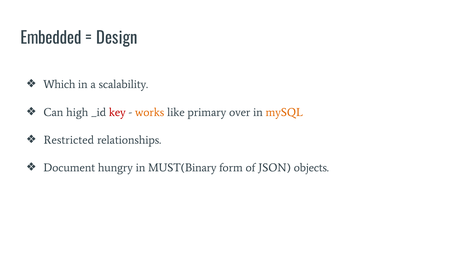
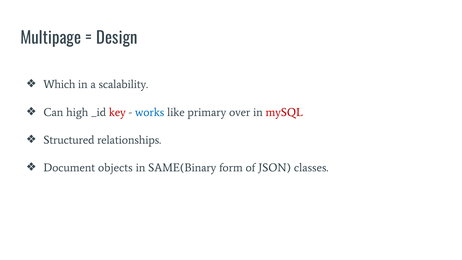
Embedded: Embedded -> Multipage (51, 38)
works colour: orange -> blue (150, 112)
mySQL colour: orange -> red (284, 112)
Restricted: Restricted -> Structured (69, 140)
hungry: hungry -> objects (115, 168)
MUST(Binary: MUST(Binary -> SAME(Binary (182, 168)
objects: objects -> classes (311, 168)
